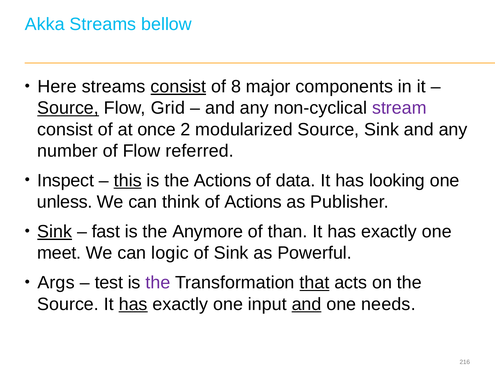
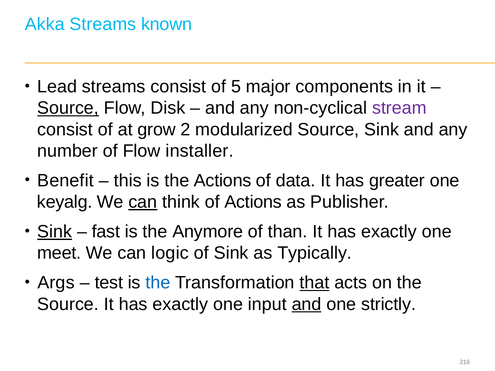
bellow: bellow -> known (167, 24)
Here: Here -> Lead (57, 87)
consist underline: present -> none (178, 87)
8: 8 -> 5 (236, 87)
Grid: Grid -> Disk (168, 108)
once: once -> grow (157, 130)
referred: referred -> installer (200, 151)
Inspect: Inspect -> Benefit (66, 181)
this underline: present -> none (128, 181)
looking: looking -> greater (397, 181)
unless: unless -> keyalg (65, 202)
can underline: none -> present (143, 202)
Powerful: Powerful -> Typically (315, 253)
the colour: purple -> blue (158, 283)
has underline: present -> none (133, 304)
needs: needs -> strictly (389, 304)
